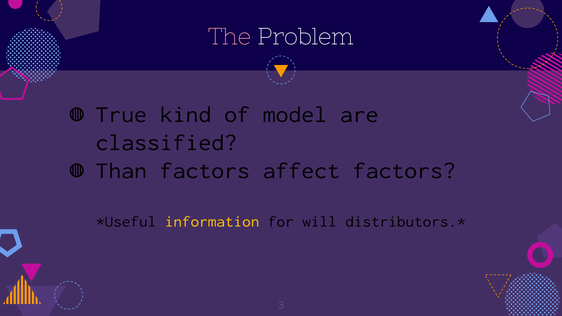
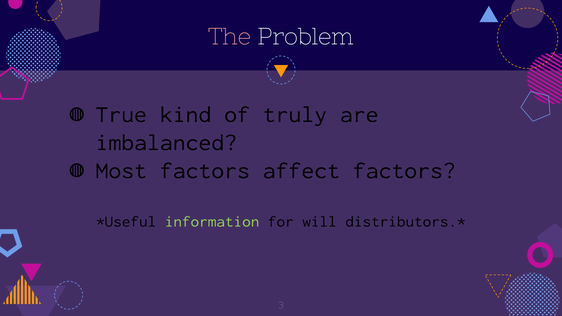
model: model -> truly (295, 114)
classified: classified -> imbalanced (166, 142)
Than: Than -> Most (121, 170)
information colour: yellow -> light green (212, 222)
